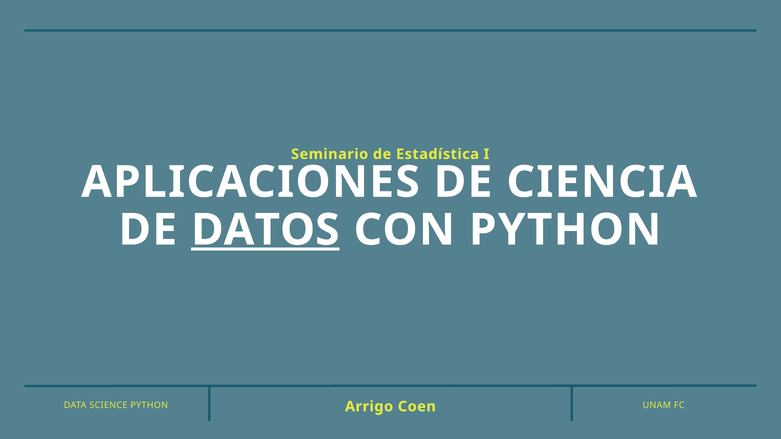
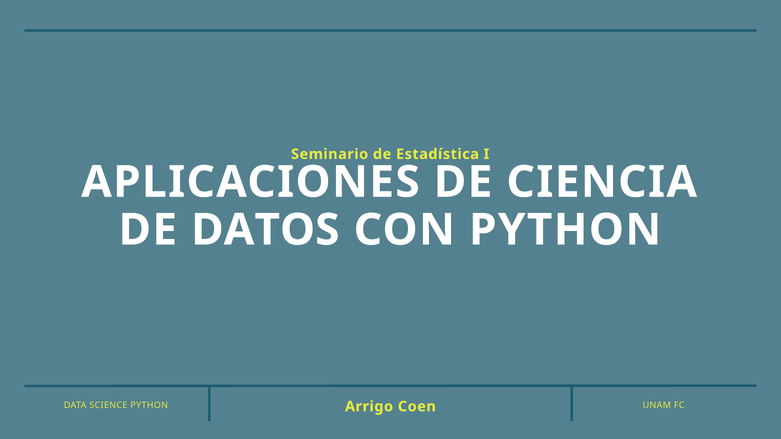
DATOS underline: present -> none (265, 230)
